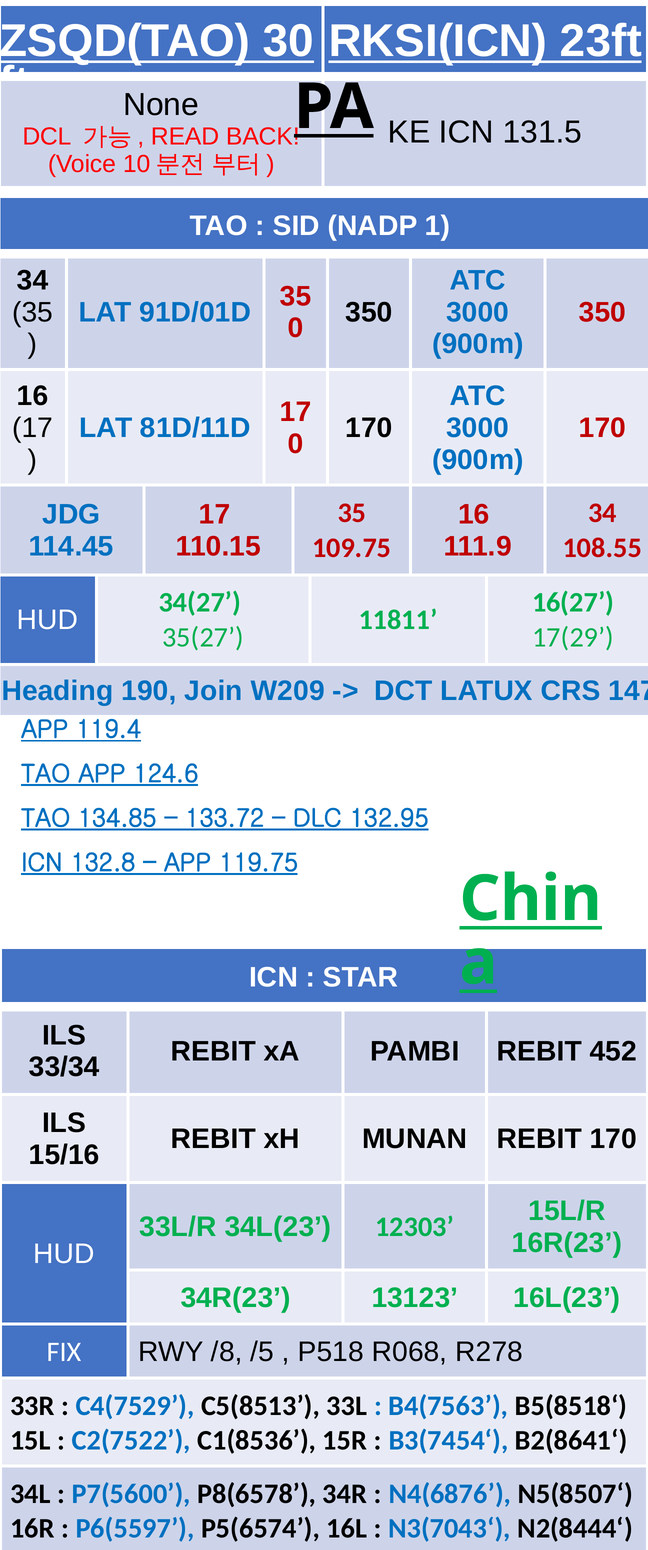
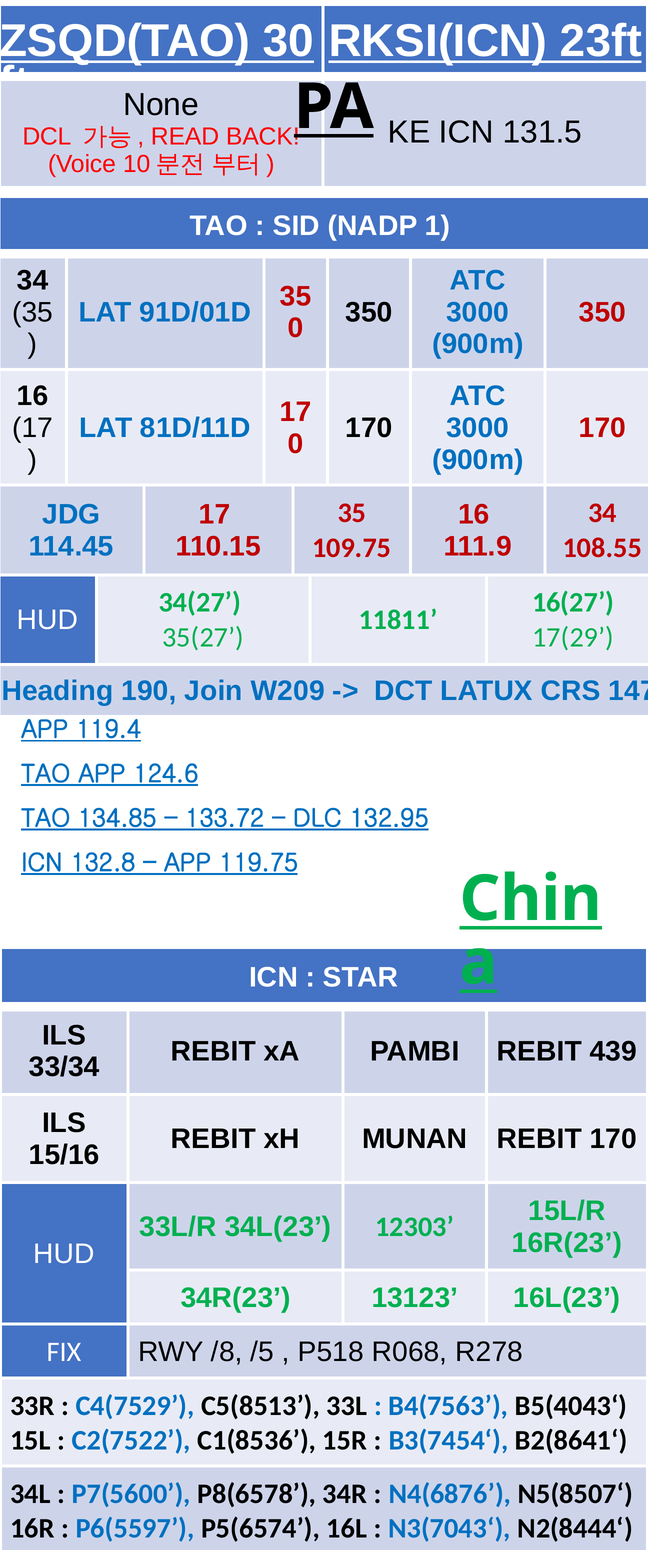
452: 452 -> 439 (613, 1051)
B5(8518‘: B5(8518‘ -> B5(4043‘ (571, 1406)
